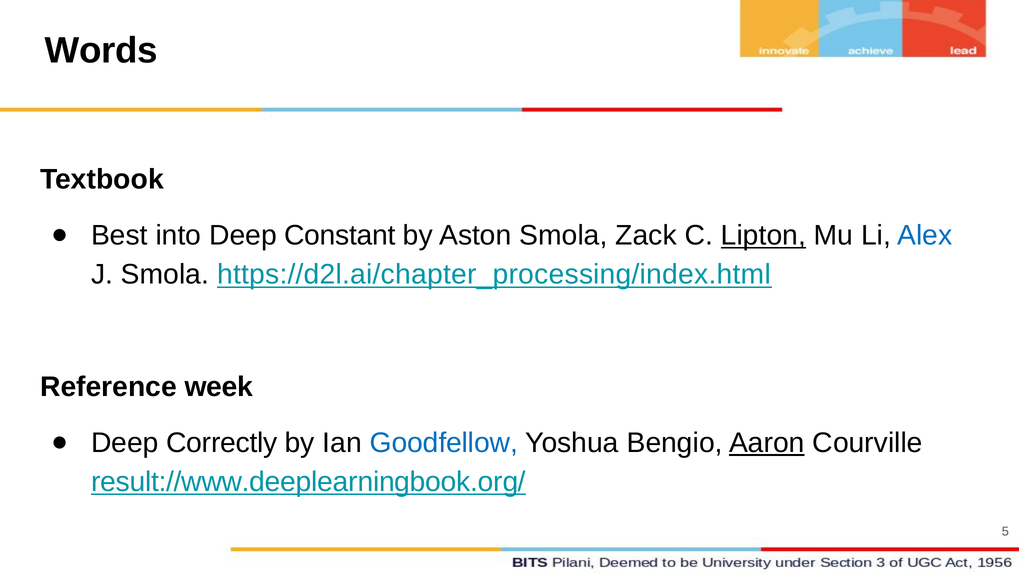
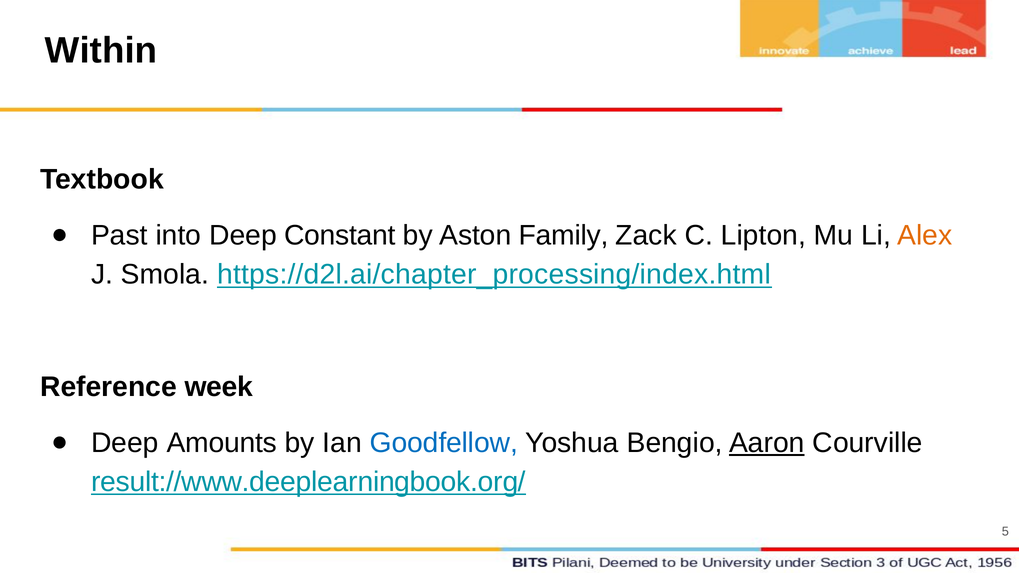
Words: Words -> Within (101, 51)
Best: Best -> Past (119, 236)
Aston Smola: Smola -> Family (564, 236)
Lipton underline: present -> none (763, 236)
Alex colour: blue -> orange (925, 236)
Correctly: Correctly -> Amounts (222, 443)
